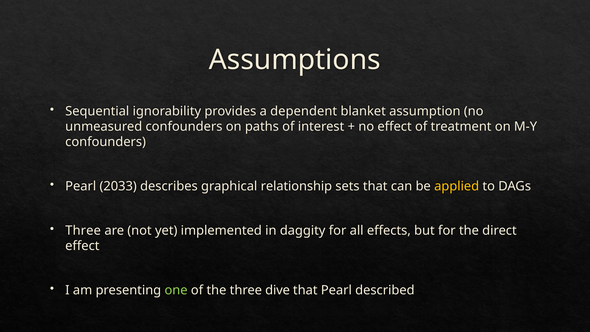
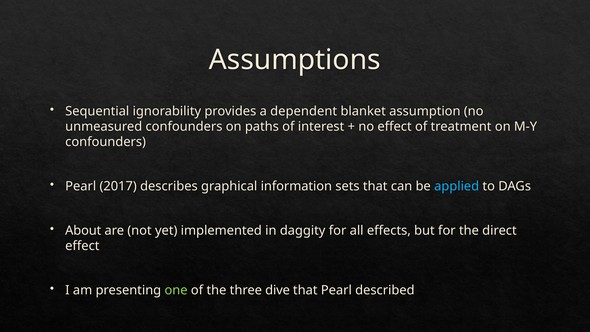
2033: 2033 -> 2017 (118, 186)
relationship: relationship -> information (296, 186)
applied colour: yellow -> light blue (457, 186)
Three: Three -> About (83, 230)
